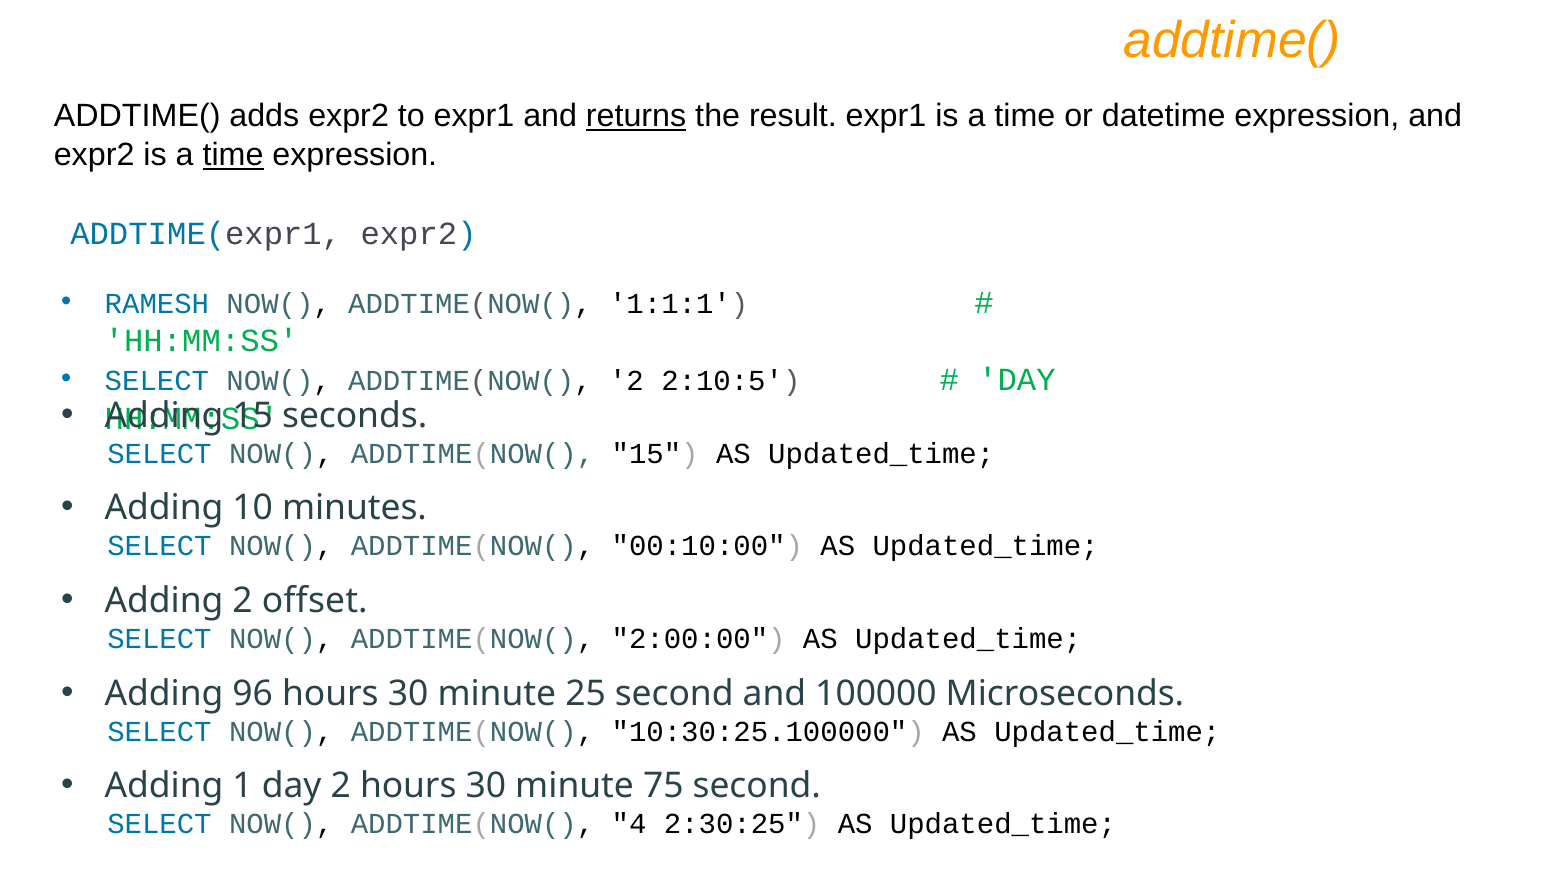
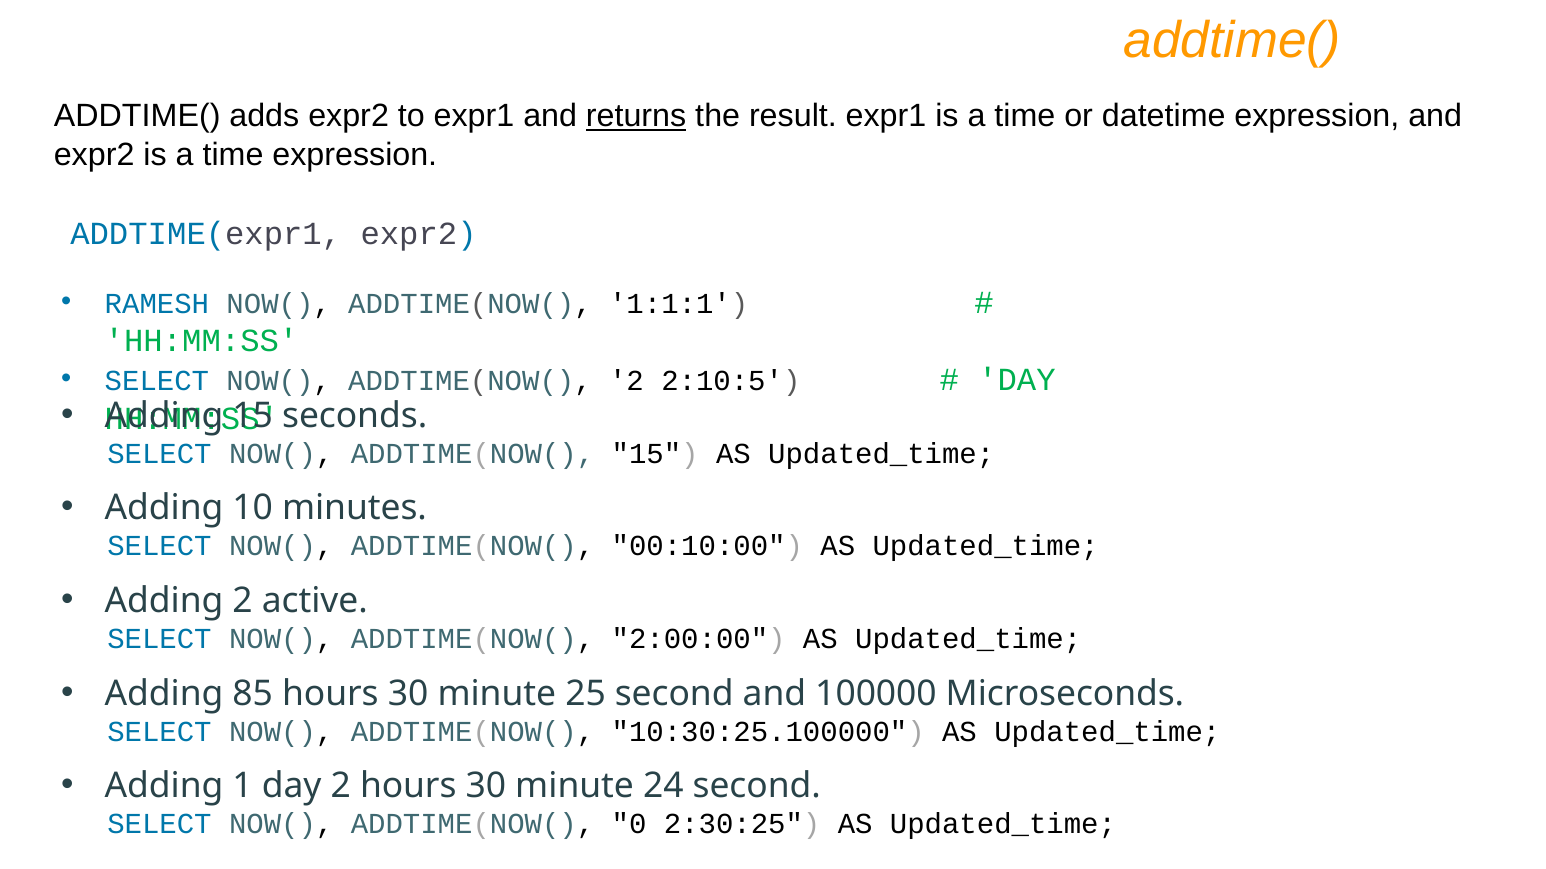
time underline: present -> none (233, 155)
offset: offset -> active (315, 601)
96: 96 -> 85 (253, 694)
75: 75 -> 24 (663, 787)
4: 4 -> 0 (629, 825)
